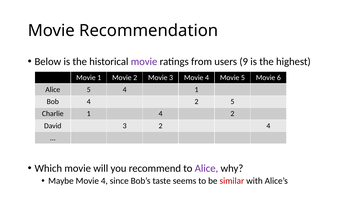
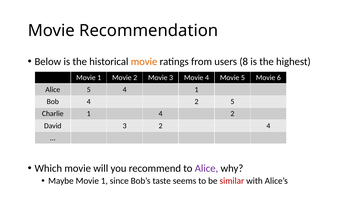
movie colour: purple -> orange (144, 62)
9: 9 -> 8 (244, 62)
Maybe Movie 4: 4 -> 1 (104, 181)
